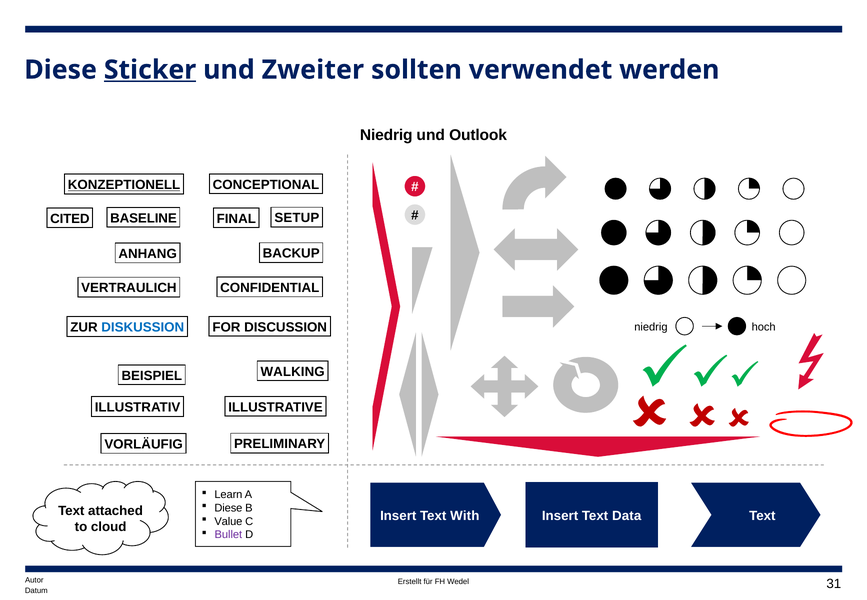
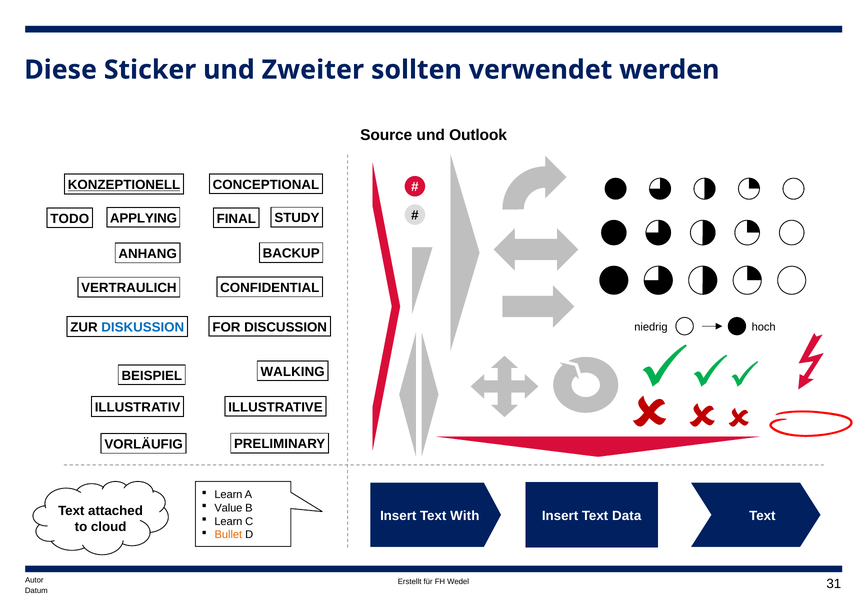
Sticker underline: present -> none (150, 70)
Niedrig: Niedrig -> Source (386, 135)
SETUP: SETUP -> STUDY (297, 218)
BASELINE: BASELINE -> APPLYING (143, 218)
CITED: CITED -> TODO (70, 219)
Diese: Diese -> Value (228, 508)
Value: Value -> Learn (228, 522)
Bullet colour: purple -> orange (228, 535)
